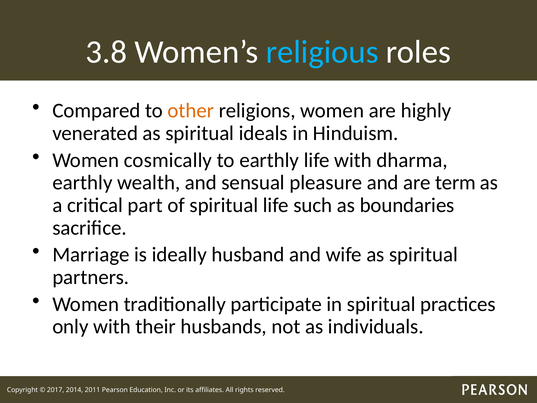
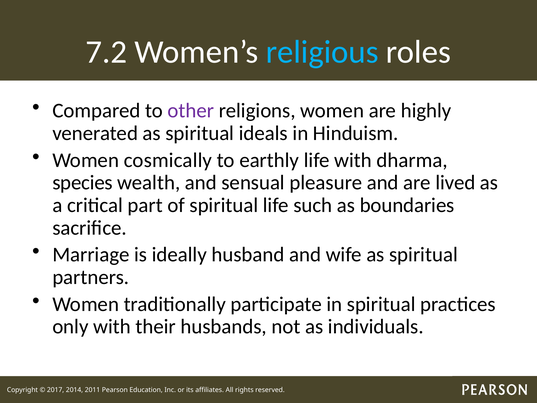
3.8: 3.8 -> 7.2 (106, 52)
other colour: orange -> purple (191, 111)
earthly: earthly -> species (83, 183)
term: term -> lived (455, 183)
